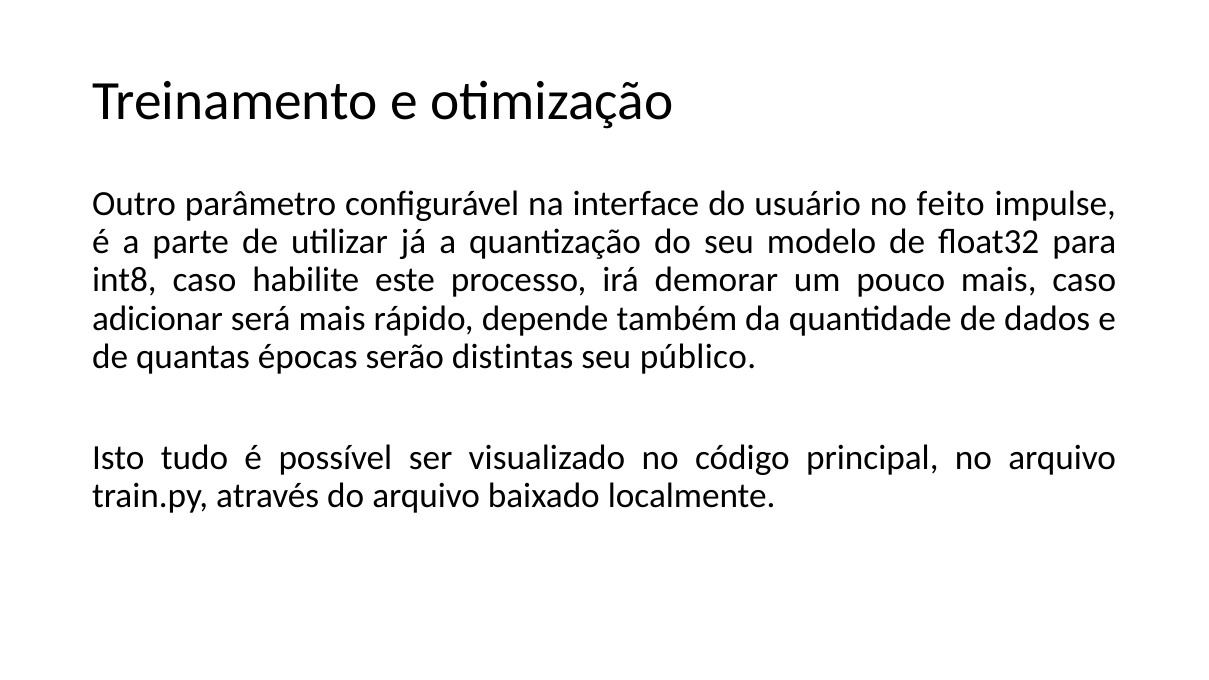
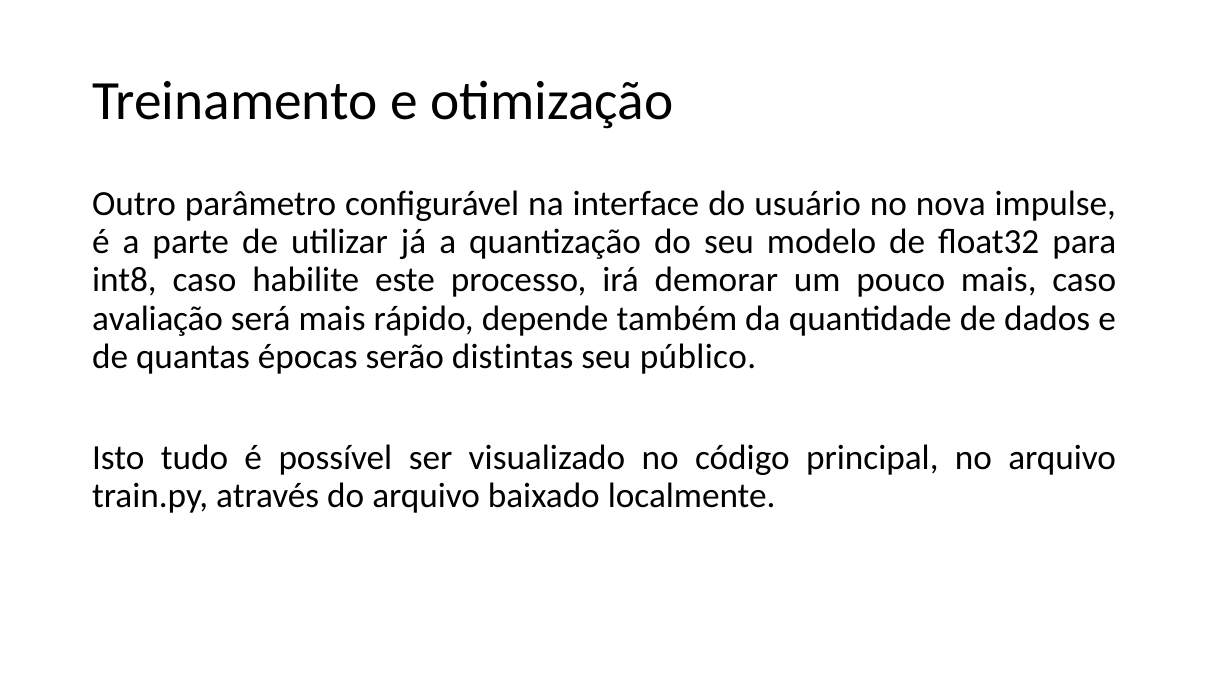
feito: feito -> nova (951, 204)
adicionar: adicionar -> avaliação (158, 318)
